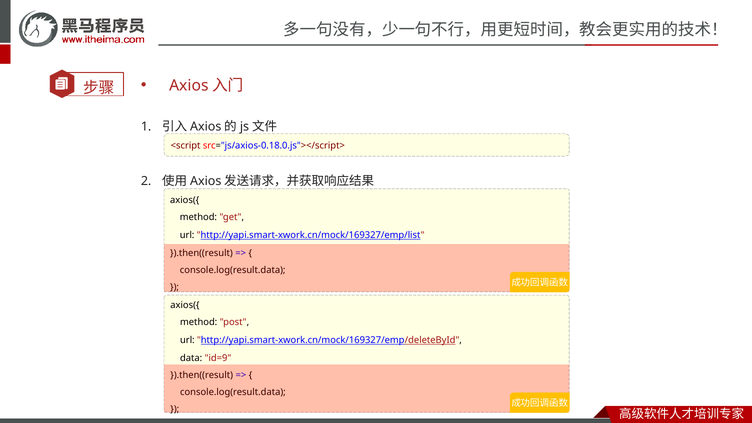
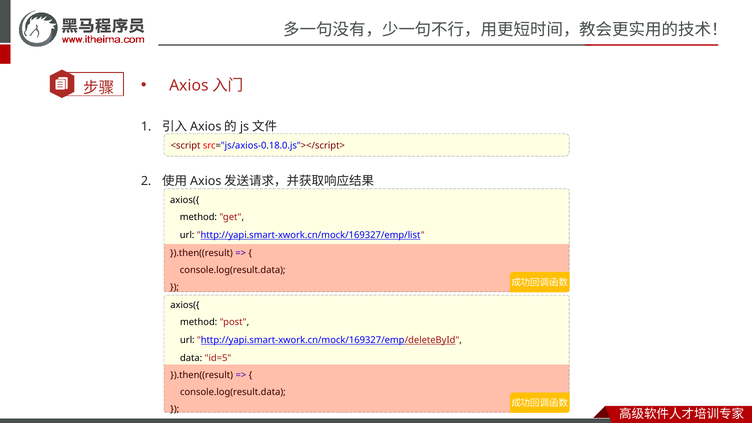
id=9: id=9 -> id=5 (218, 358)
